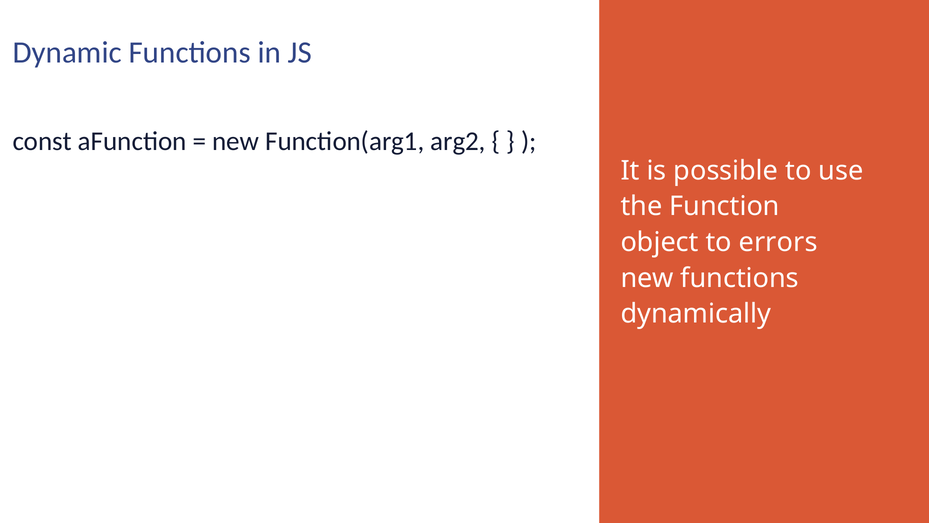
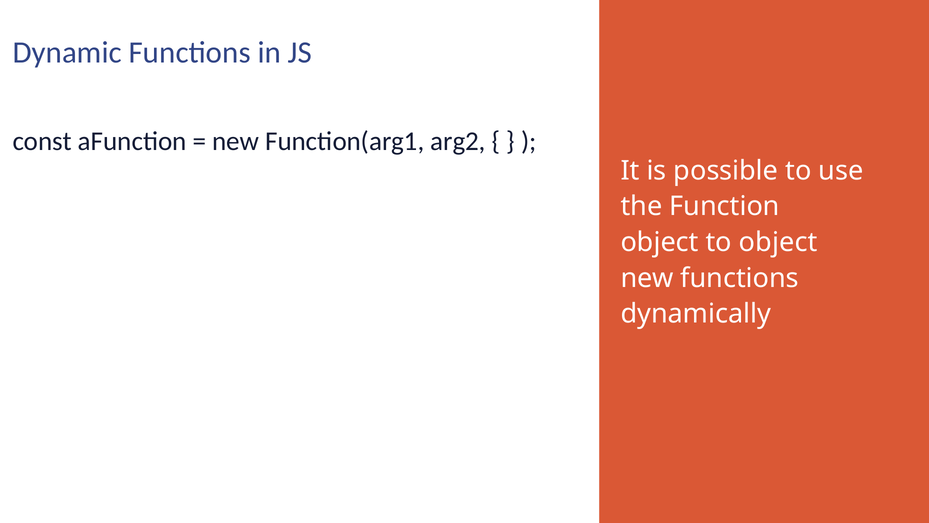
to errors: errors -> object (778, 242)
